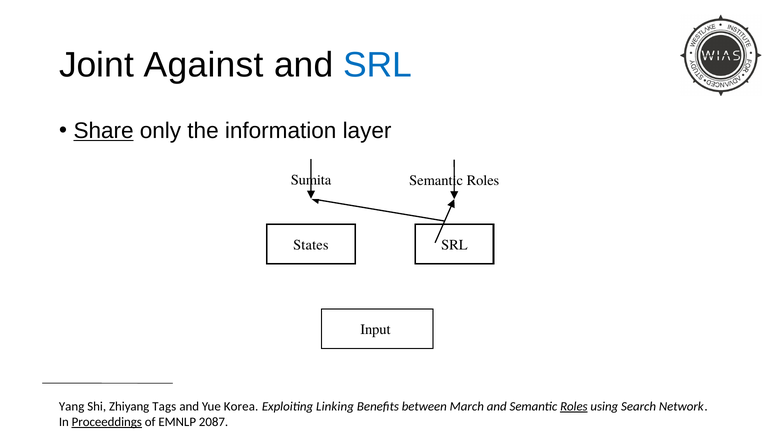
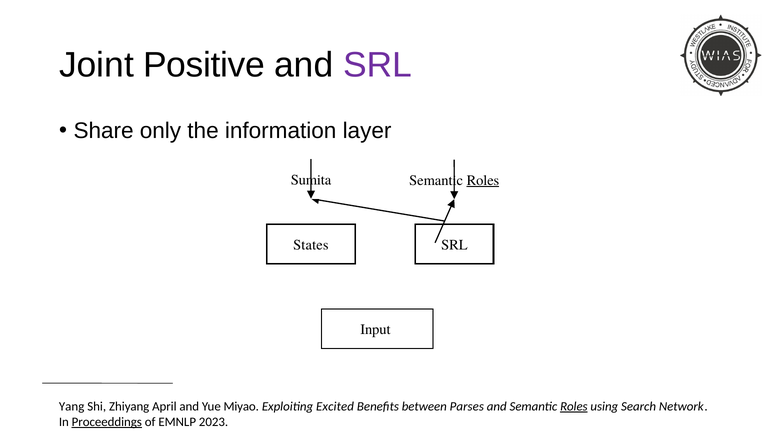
Against: Against -> Positive (204, 65)
SRL colour: blue -> purple (378, 65)
Share underline: present -> none (104, 131)
Roles underline: none -> present (483, 181)
Tags: Tags -> April (164, 407)
Korea: Korea -> Miyao (241, 407)
Linking: Linking -> Excited (335, 407)
March: March -> Parses (467, 407)
2087: 2087 -> 2023 (214, 422)
